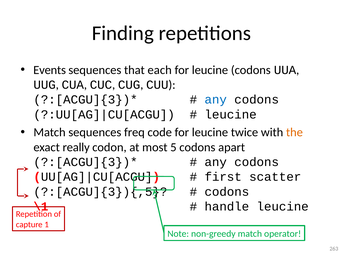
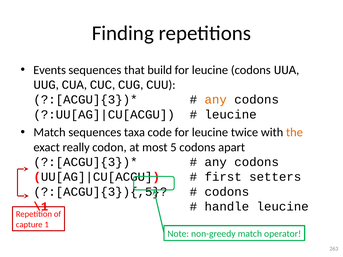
each: each -> build (160, 70)
any colour: blue -> orange (216, 100)
freq: freq -> taxa (134, 133)
scatter: scatter -> setters (275, 177)
